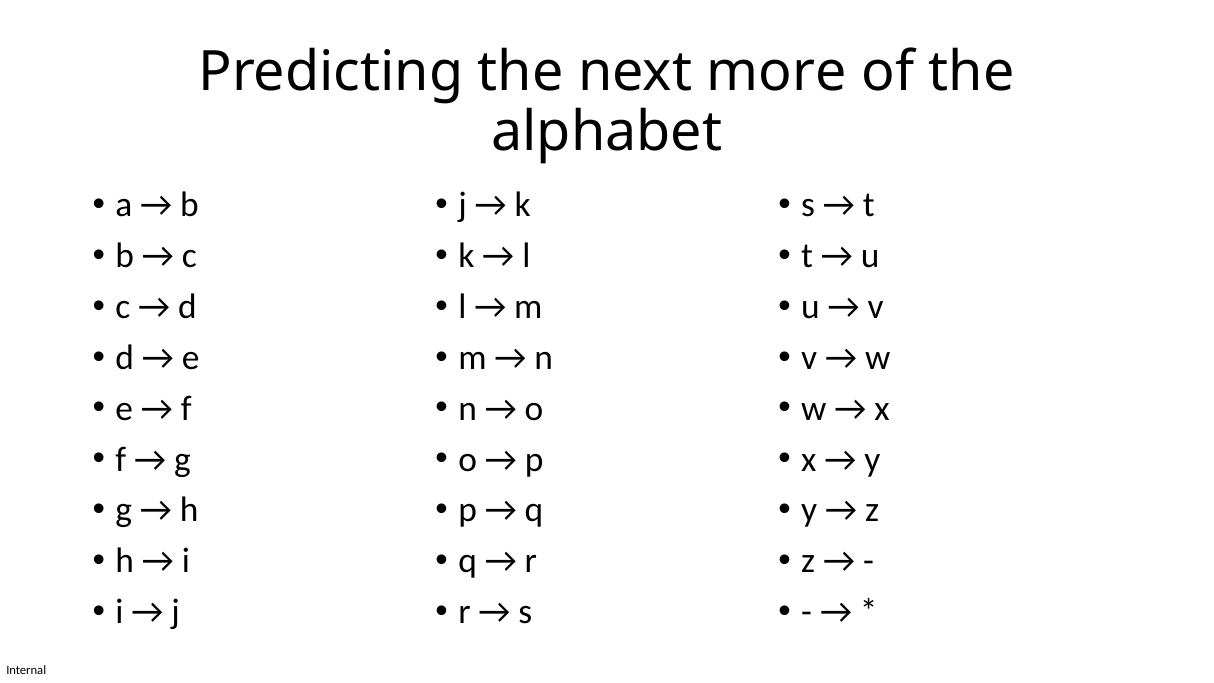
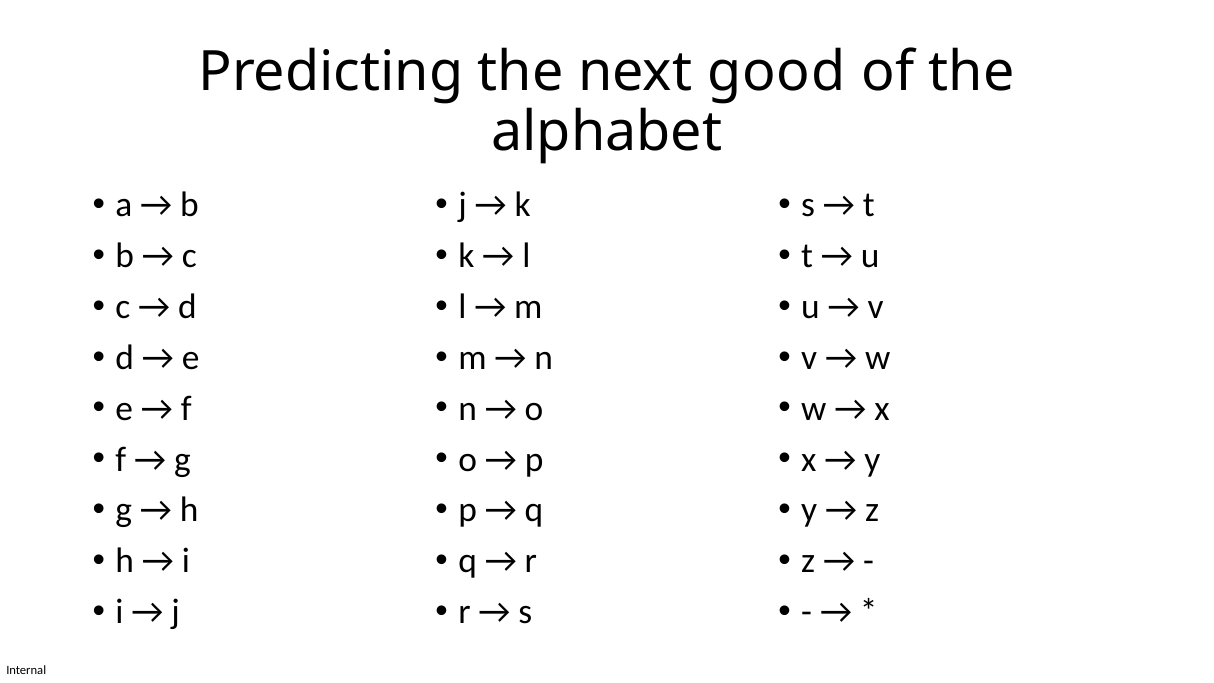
more: more -> good (777, 72)
